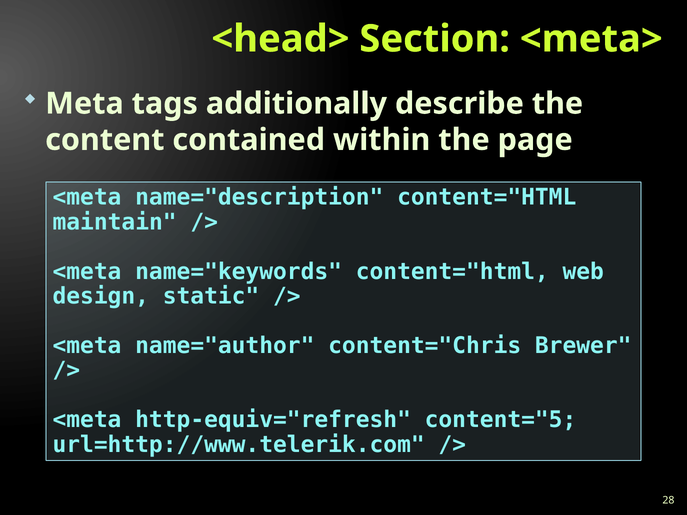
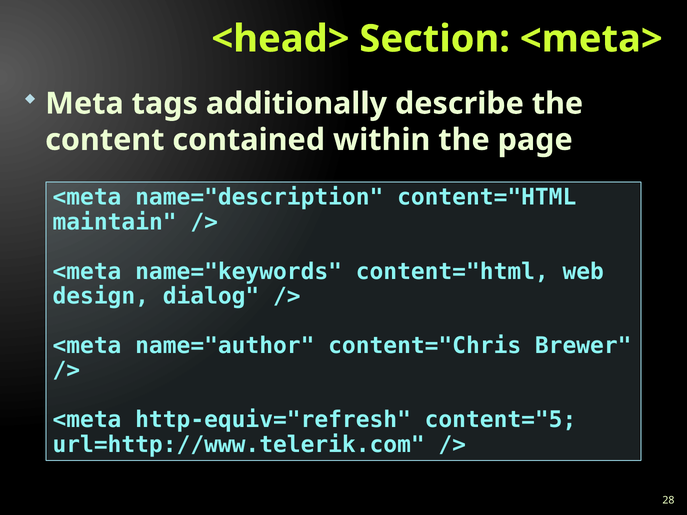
static: static -> dialog (211, 296)
